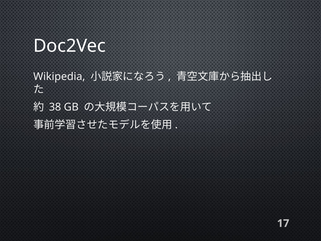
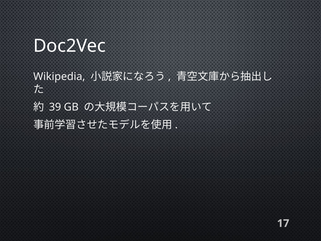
38: 38 -> 39 (55, 107)
